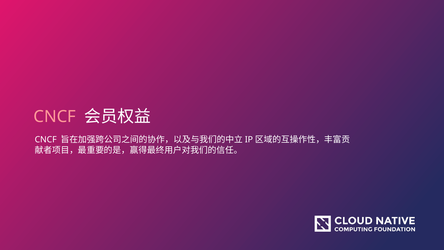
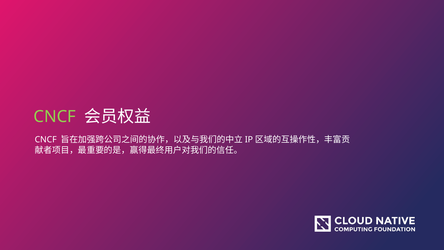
CNCF colour: pink -> light green (55, 116)
